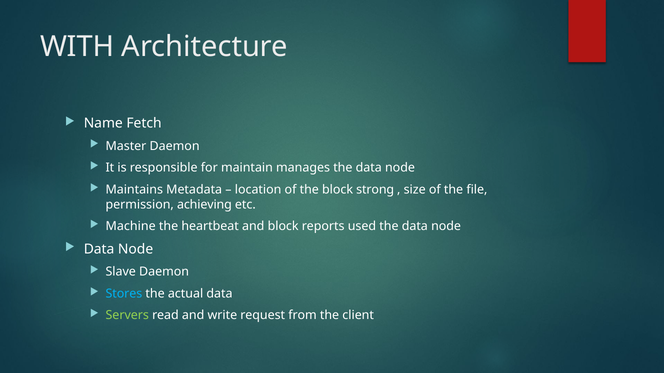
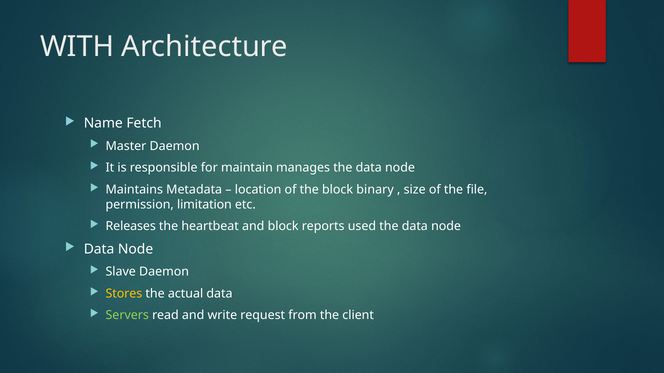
strong: strong -> binary (375, 190)
achieving: achieving -> limitation (204, 205)
Machine: Machine -> Releases (131, 227)
Stores colour: light blue -> yellow (124, 294)
